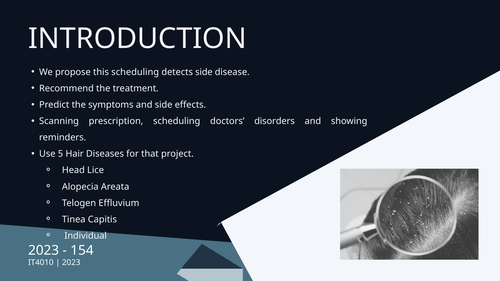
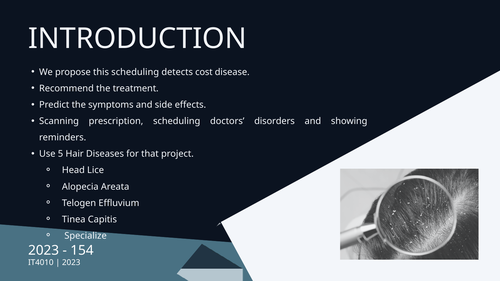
detects side: side -> cost (204, 72)
Individual: Individual -> Specialize (86, 236)
